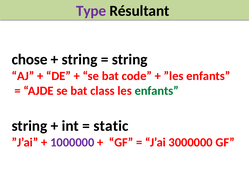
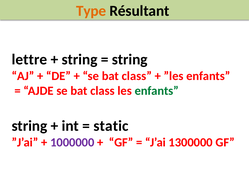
Type colour: purple -> orange (91, 11)
chose: chose -> lettre (29, 59)
code: code -> class (137, 76)
3000000: 3000000 -> 1300000 (191, 142)
